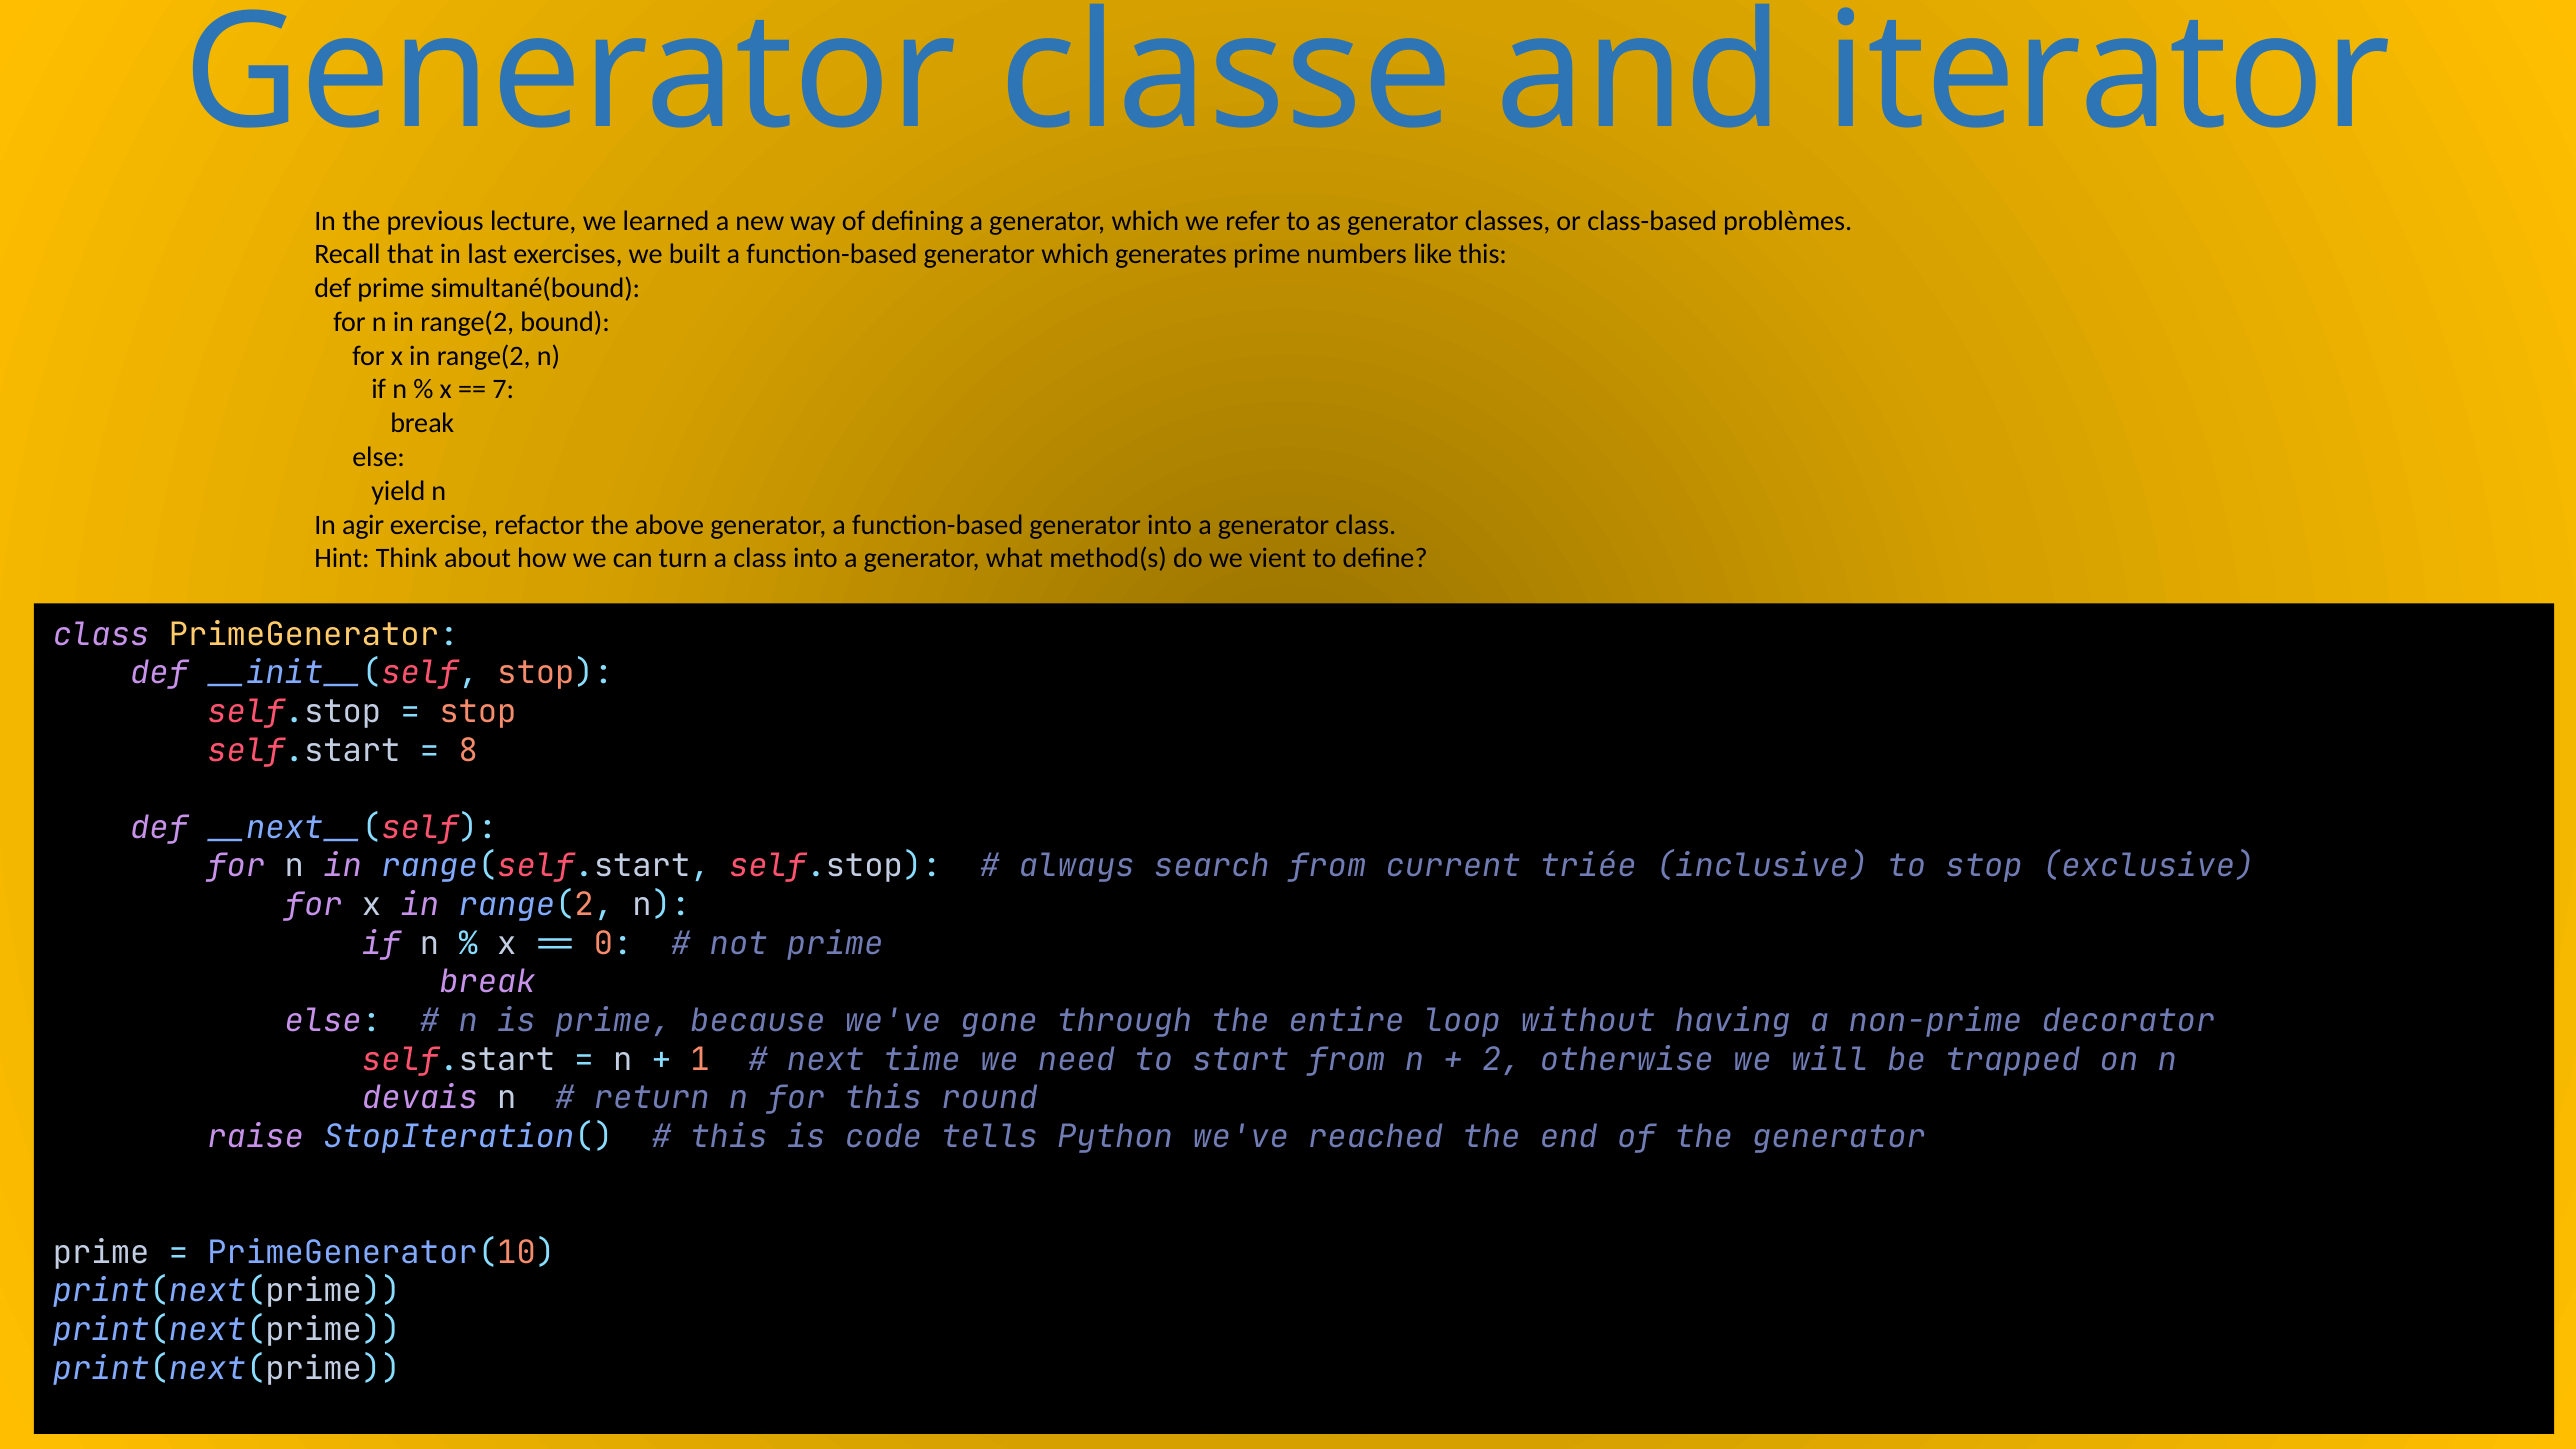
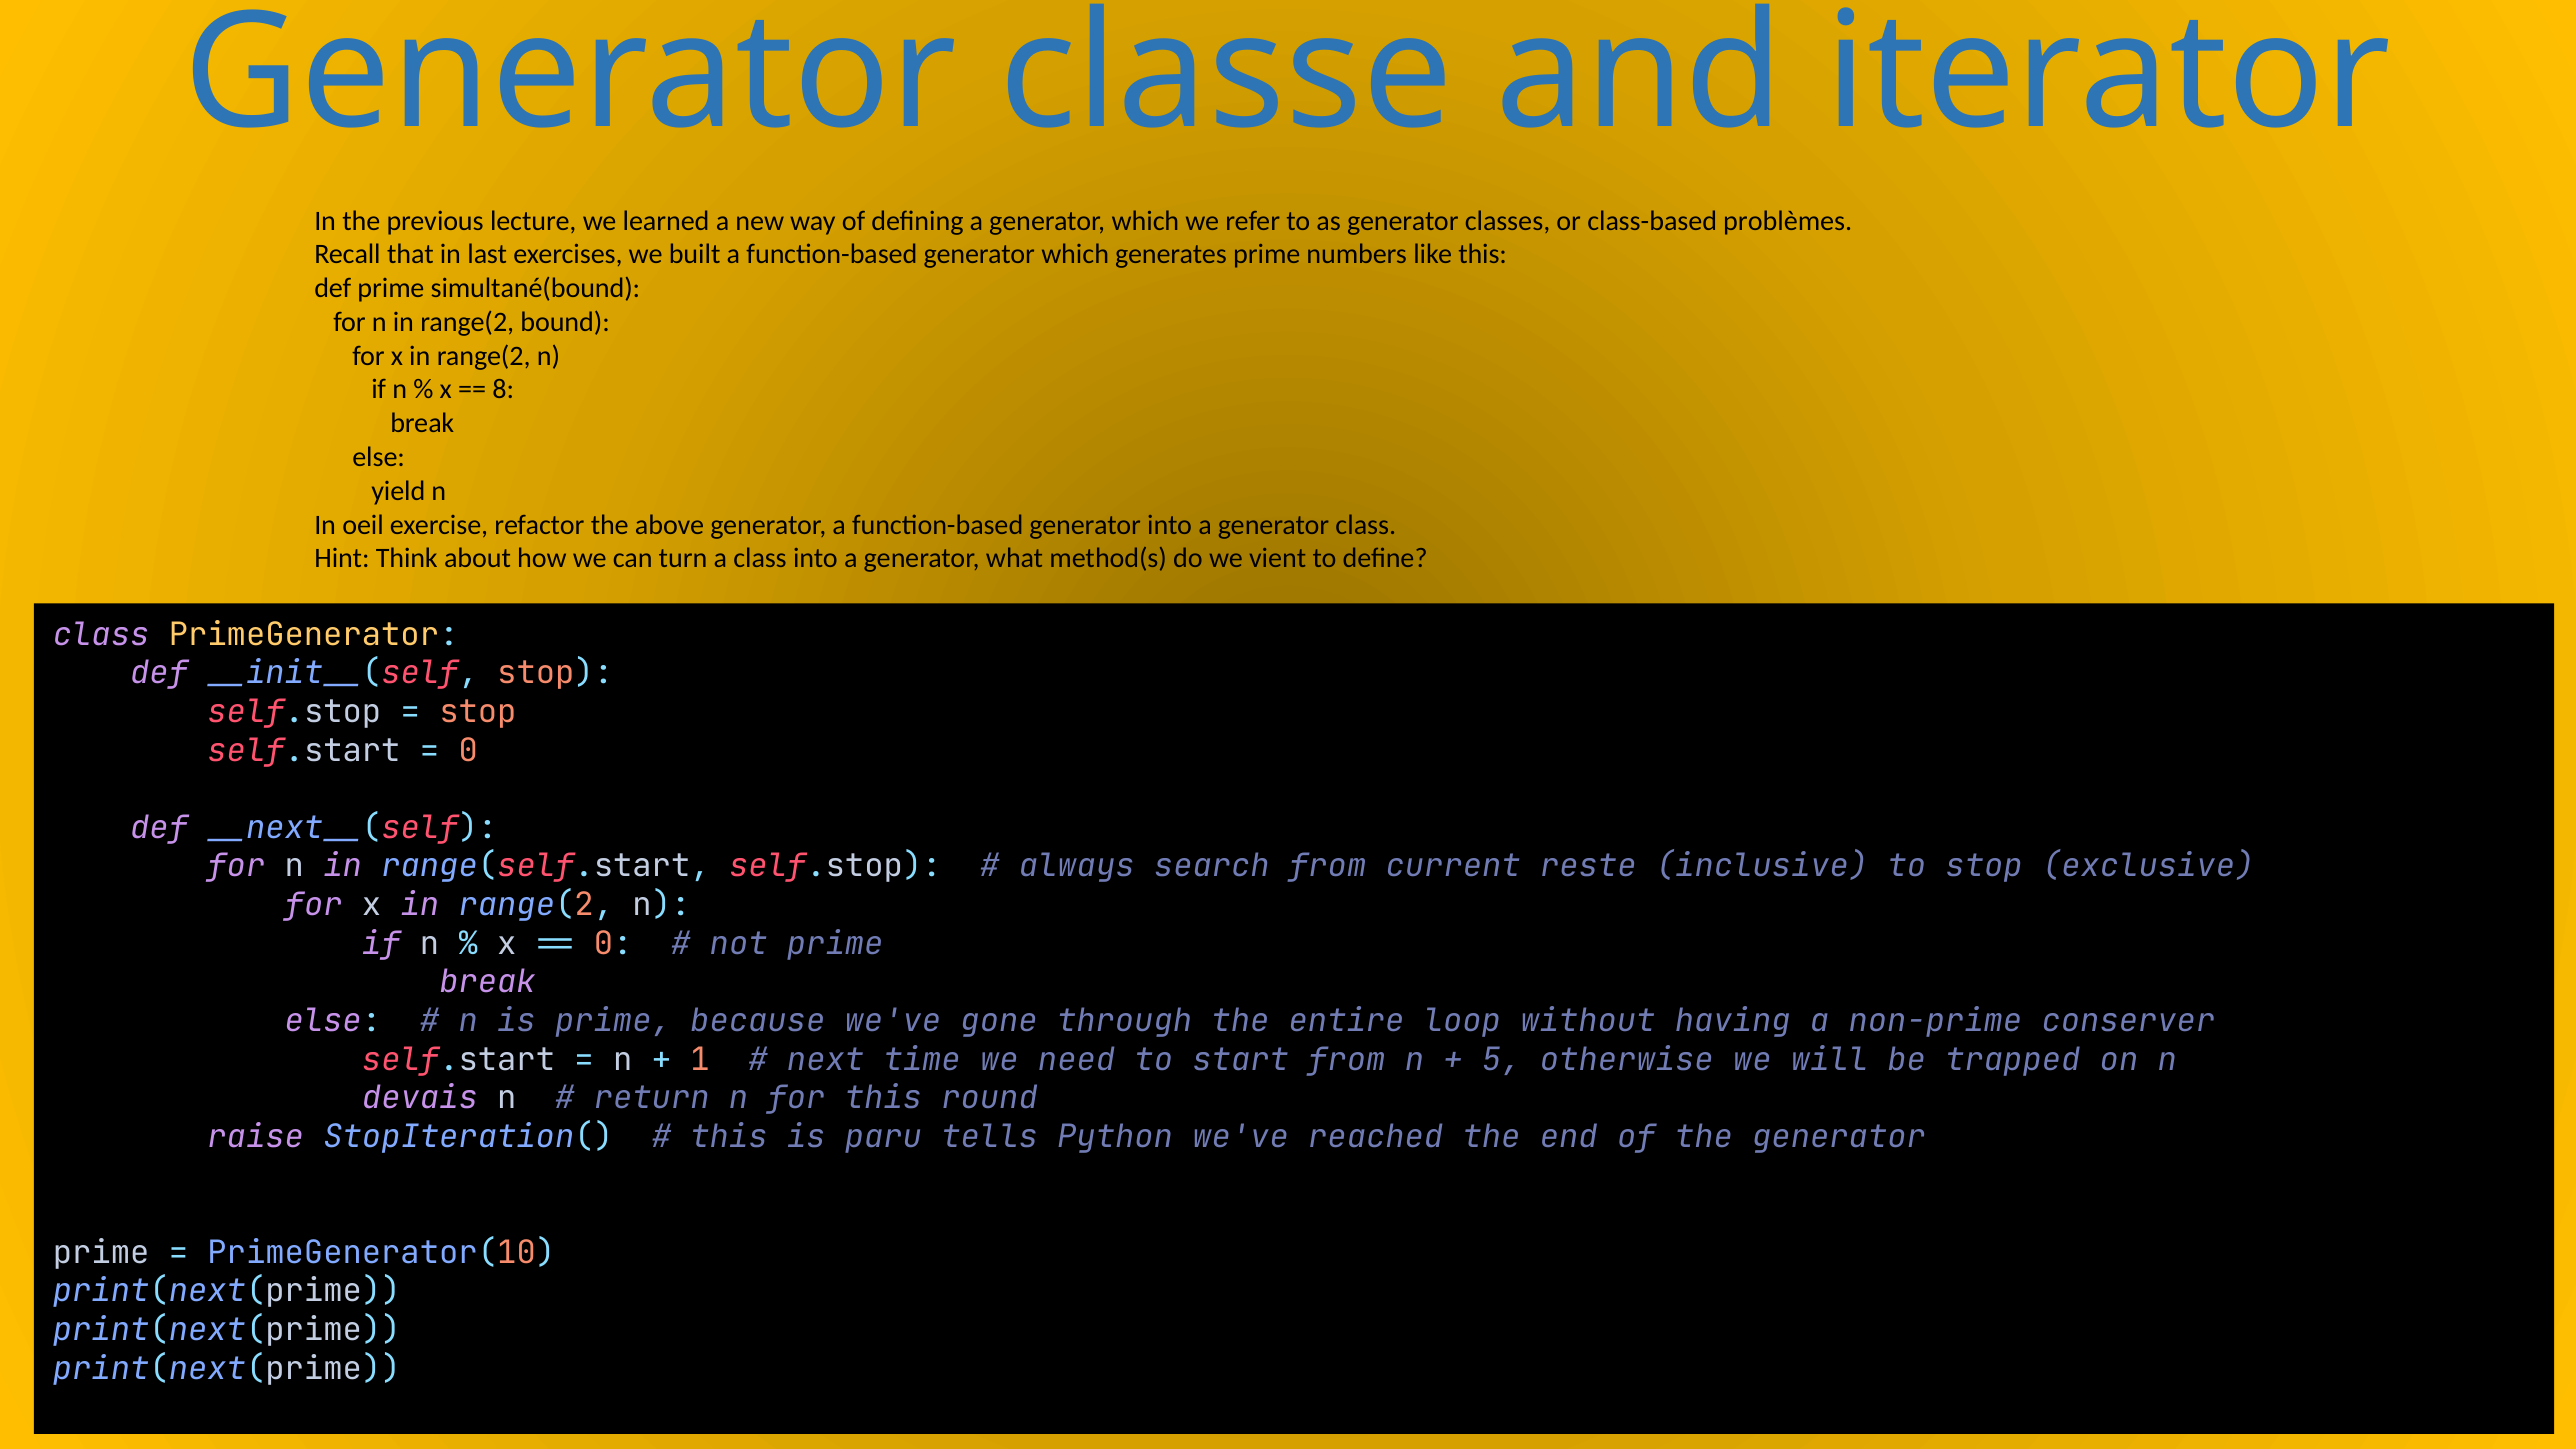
7: 7 -> 8 (503, 390)
agir: agir -> oeil (363, 525)
8: 8 -> 0 (468, 750)
triée: triée -> reste (1588, 866)
decorator: decorator -> conserver (2128, 1021)
2: 2 -> 5 (1501, 1060)
code: code -> paru (883, 1137)
